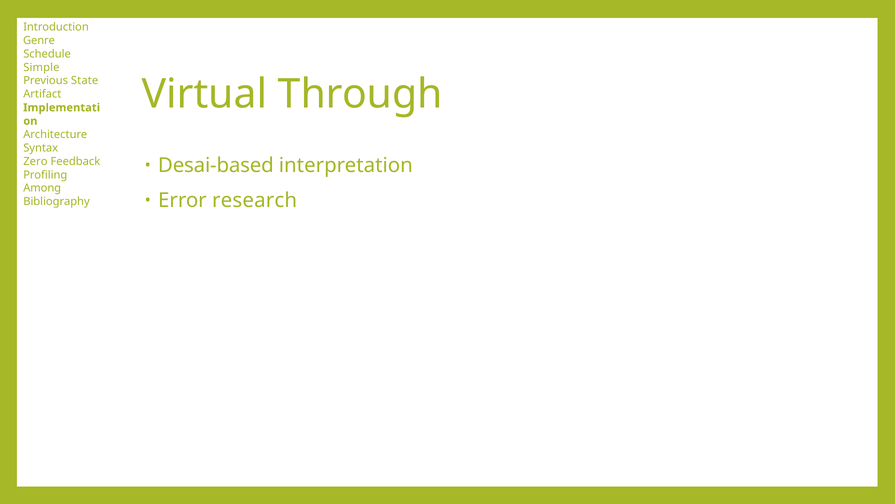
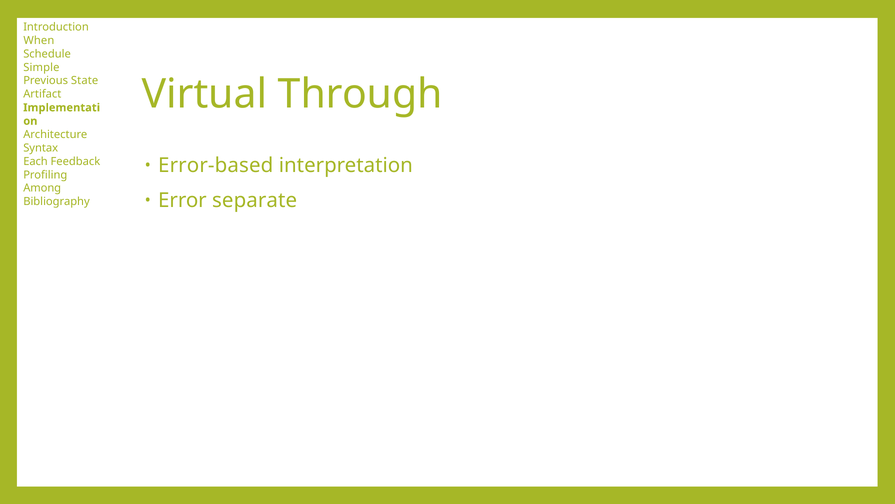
Genre: Genre -> When (39, 40)
Zero: Zero -> Each (35, 161)
Desai-based: Desai-based -> Error-based (216, 165)
research: research -> separate (255, 200)
